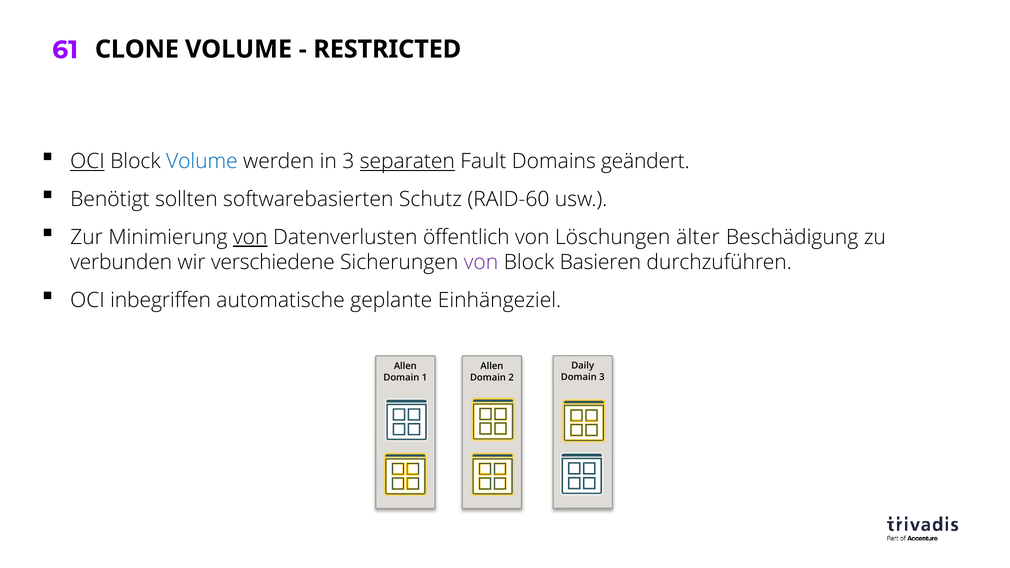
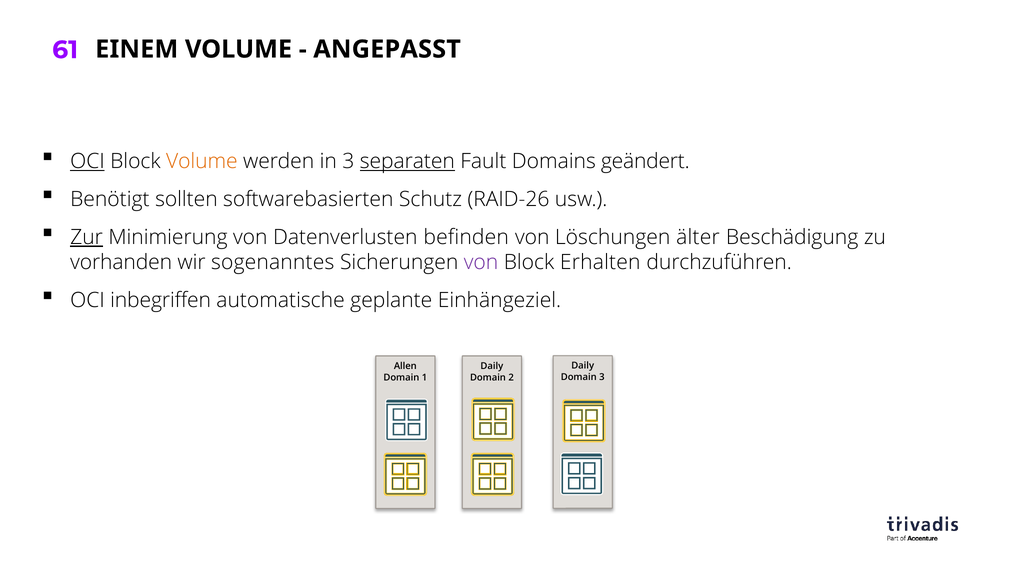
CLONE: CLONE -> EINEM (137, 49)
RESTRICTED: RESTRICTED -> ANGEPASST (387, 49)
Volume colour: blue -> orange (202, 161)
RAID-60: RAID-60 -> RAID-26 (508, 199)
Zur underline: none -> present (87, 237)
von underline: present -> none (250, 237)
öffentlich: öffentlich -> befinden (466, 237)
verbunden: verbunden -> vorhanden (121, 263)
verschiedene: verschiedene -> sogenanntes (273, 263)
Basieren: Basieren -> Erhalten (600, 263)
Allen: Allen -> Daily (492, 366)
